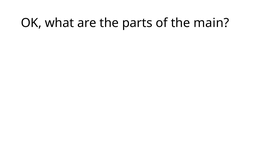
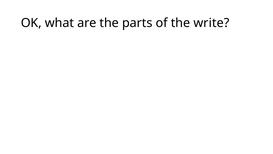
main: main -> write (211, 23)
